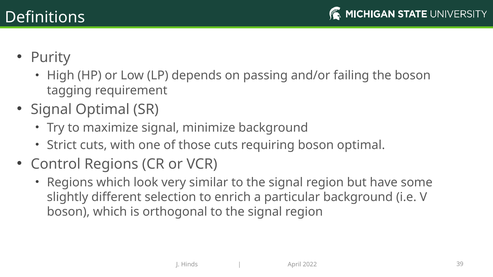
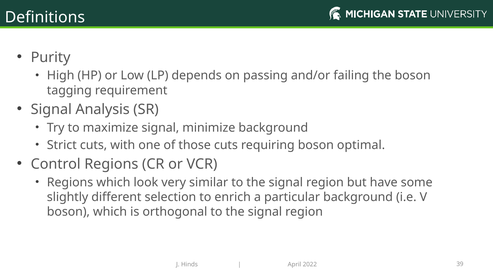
Signal Optimal: Optimal -> Analysis (103, 110)
